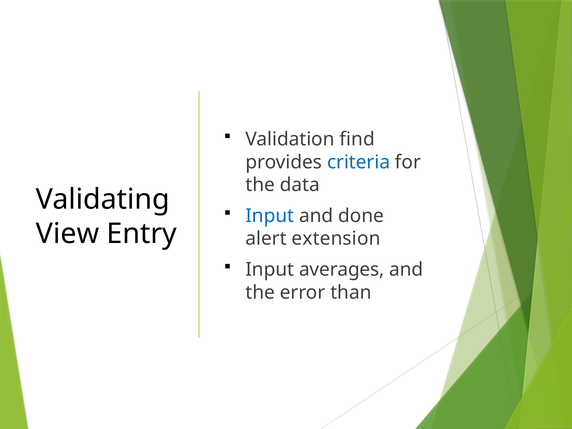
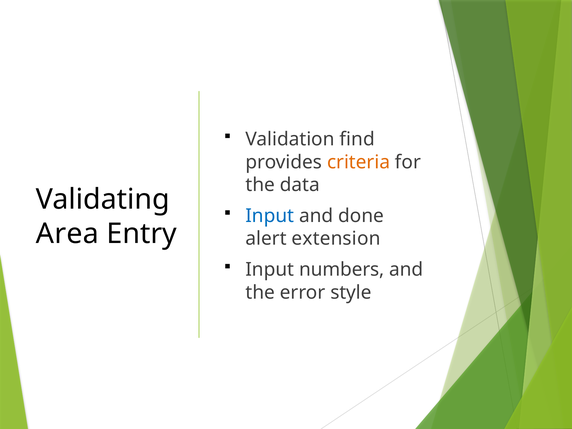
criteria colour: blue -> orange (359, 162)
View: View -> Area (67, 234)
averages: averages -> numbers (342, 270)
than: than -> style (351, 292)
